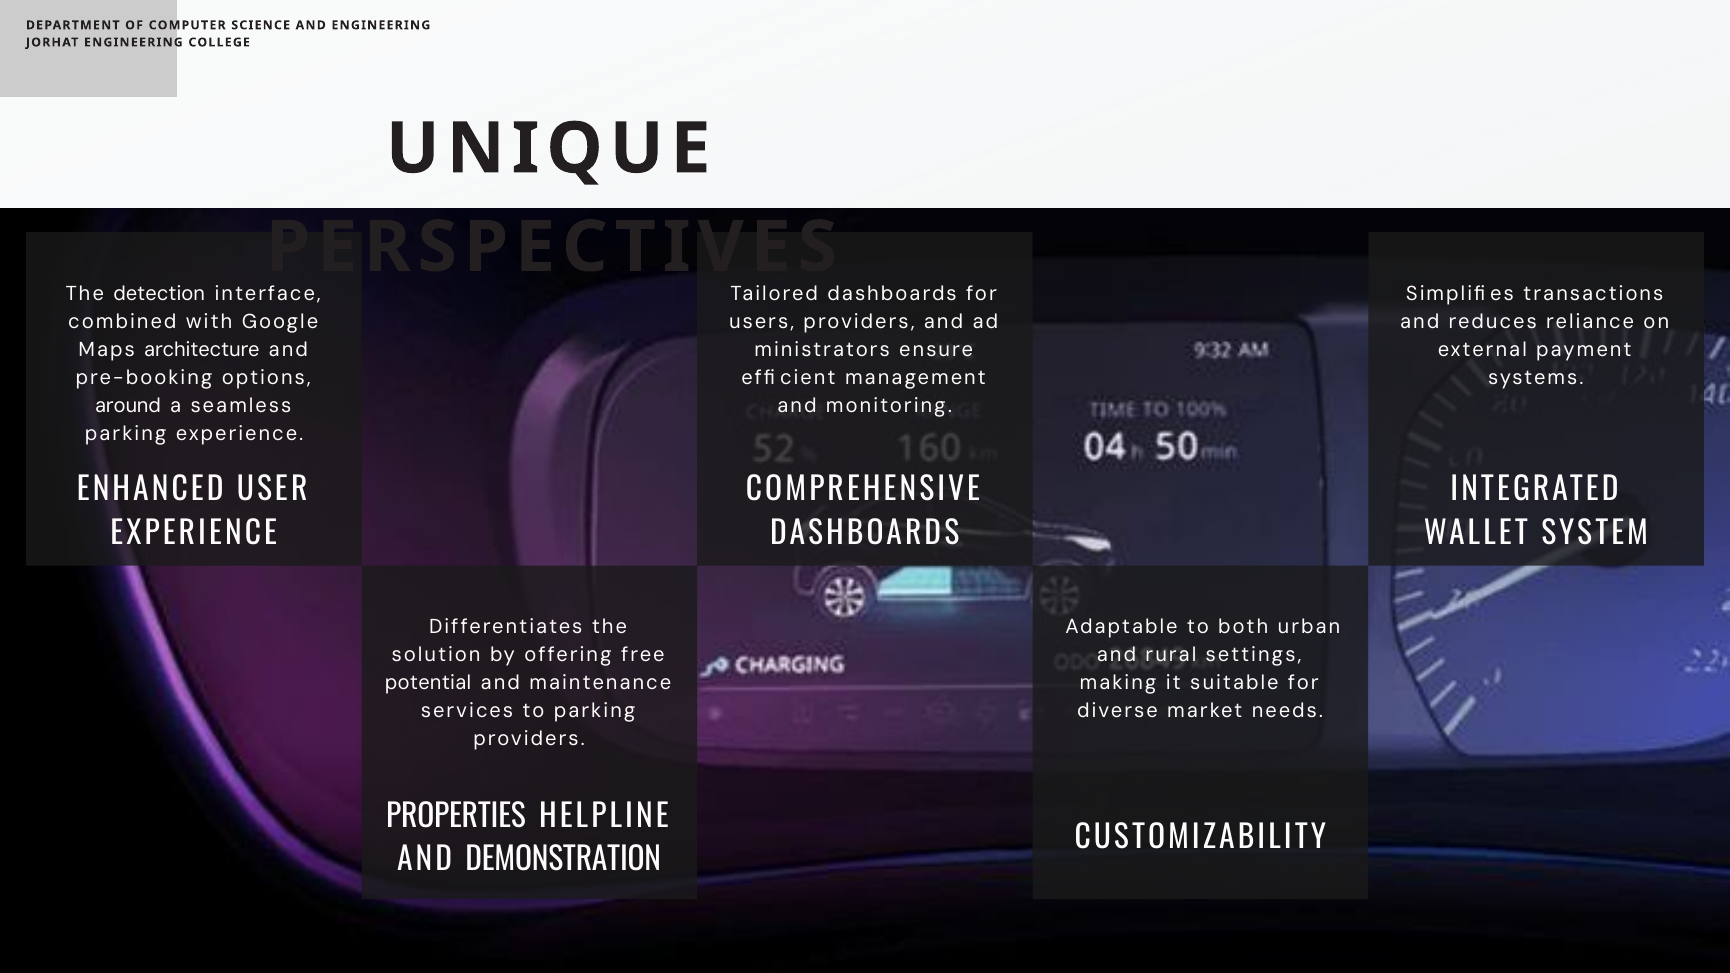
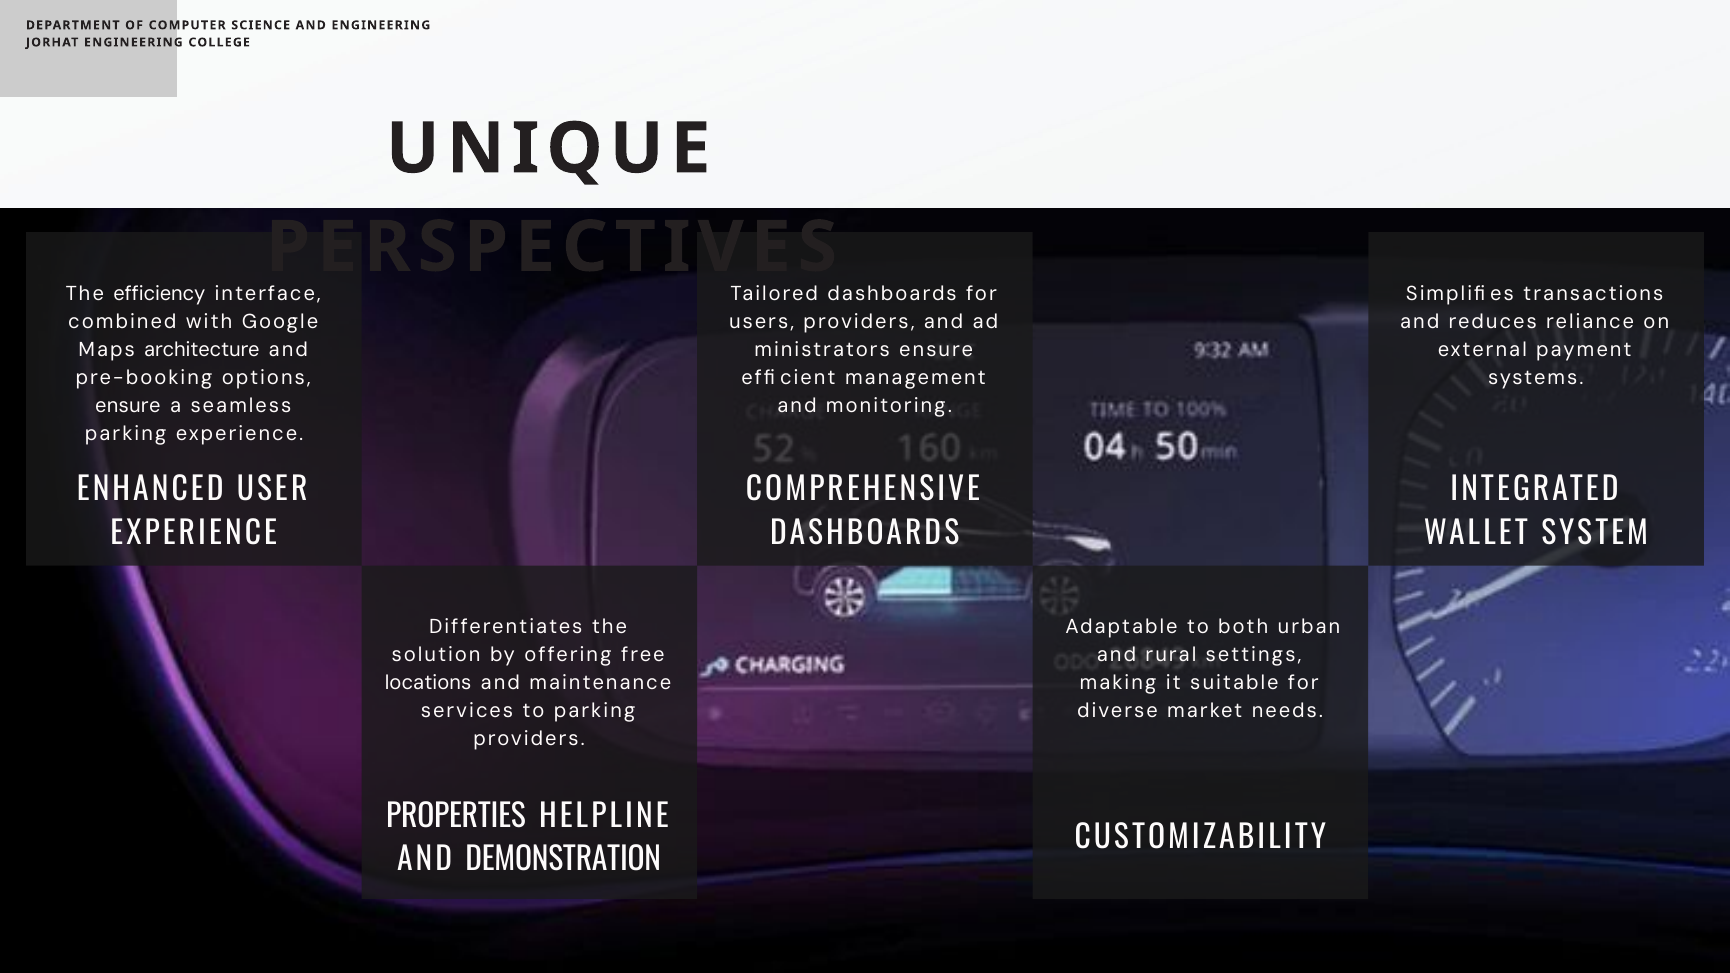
detection: detection -> efficiency (159, 294)
around: around -> ensure (128, 406)
potential: potential -> locations (428, 683)
